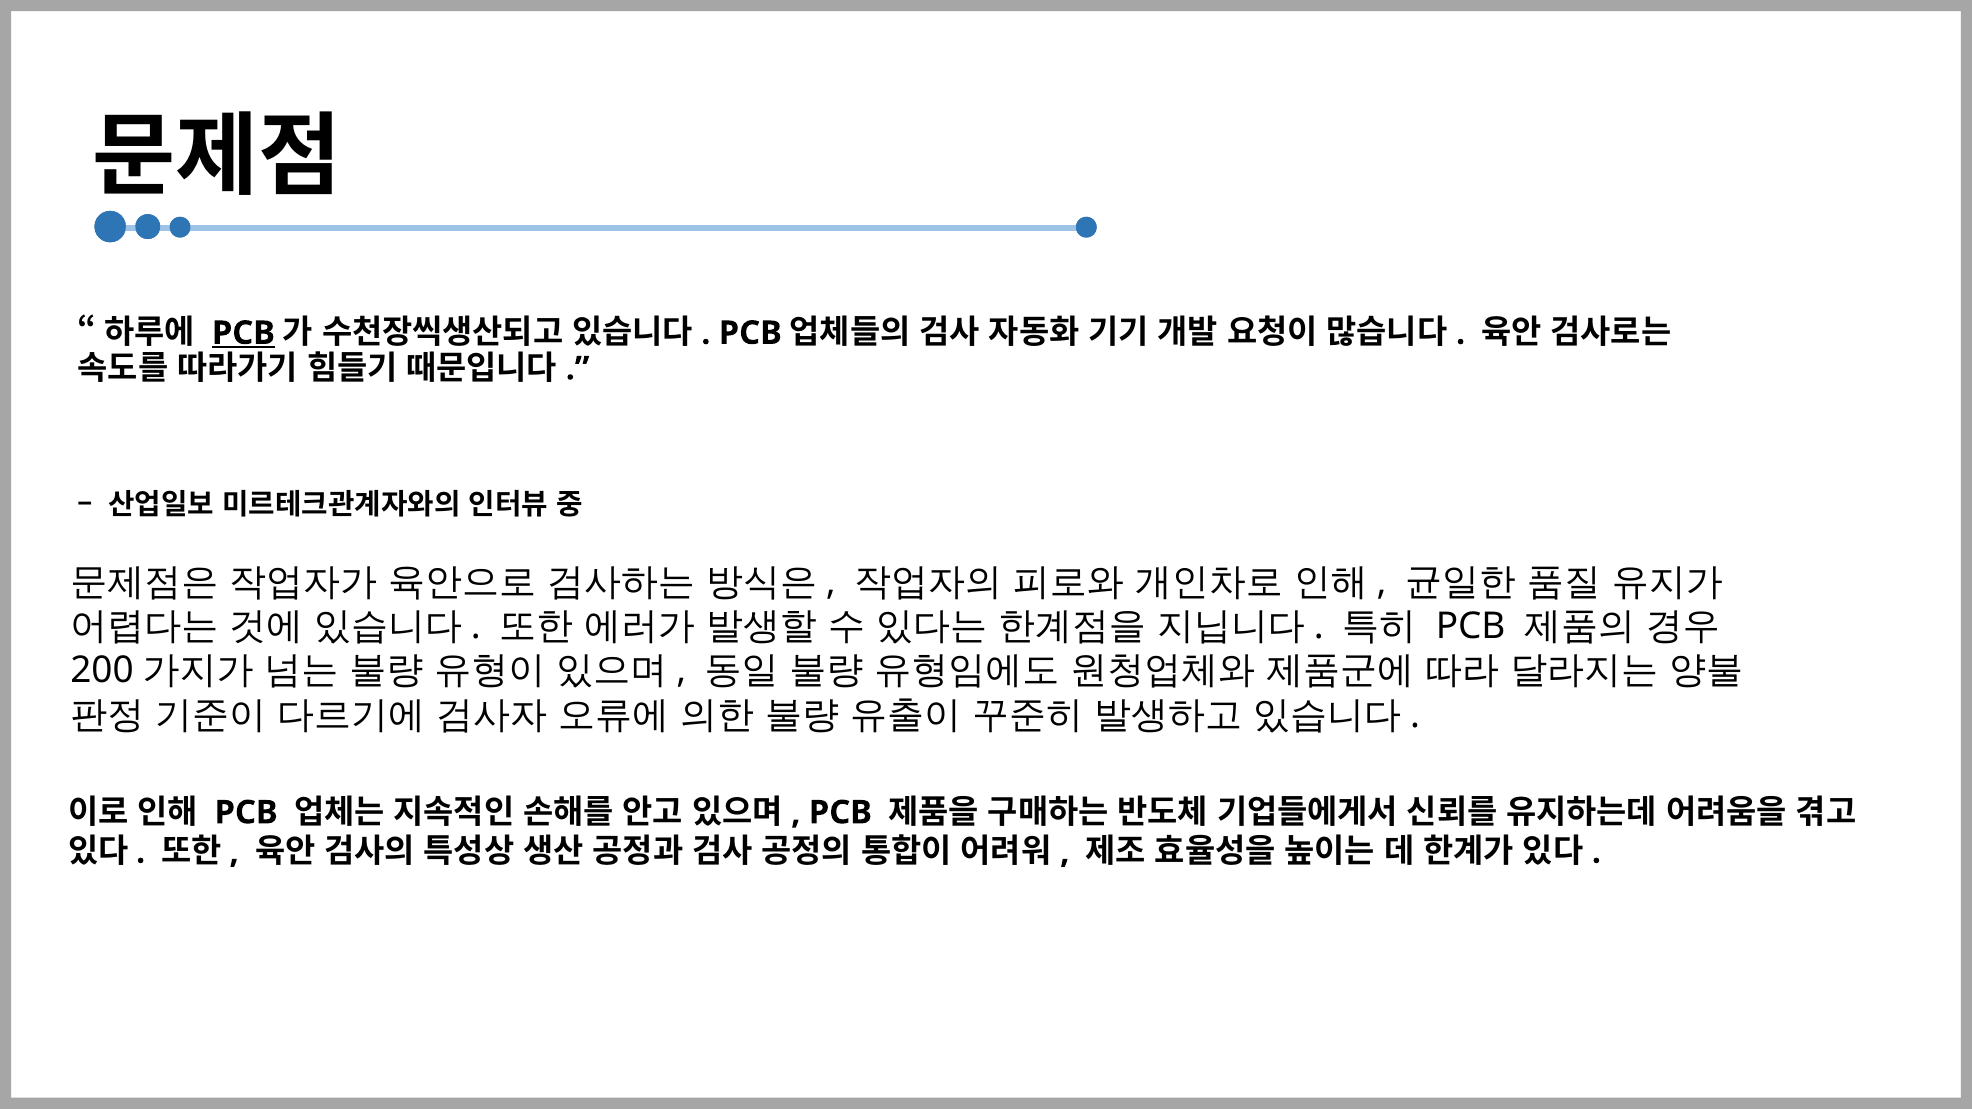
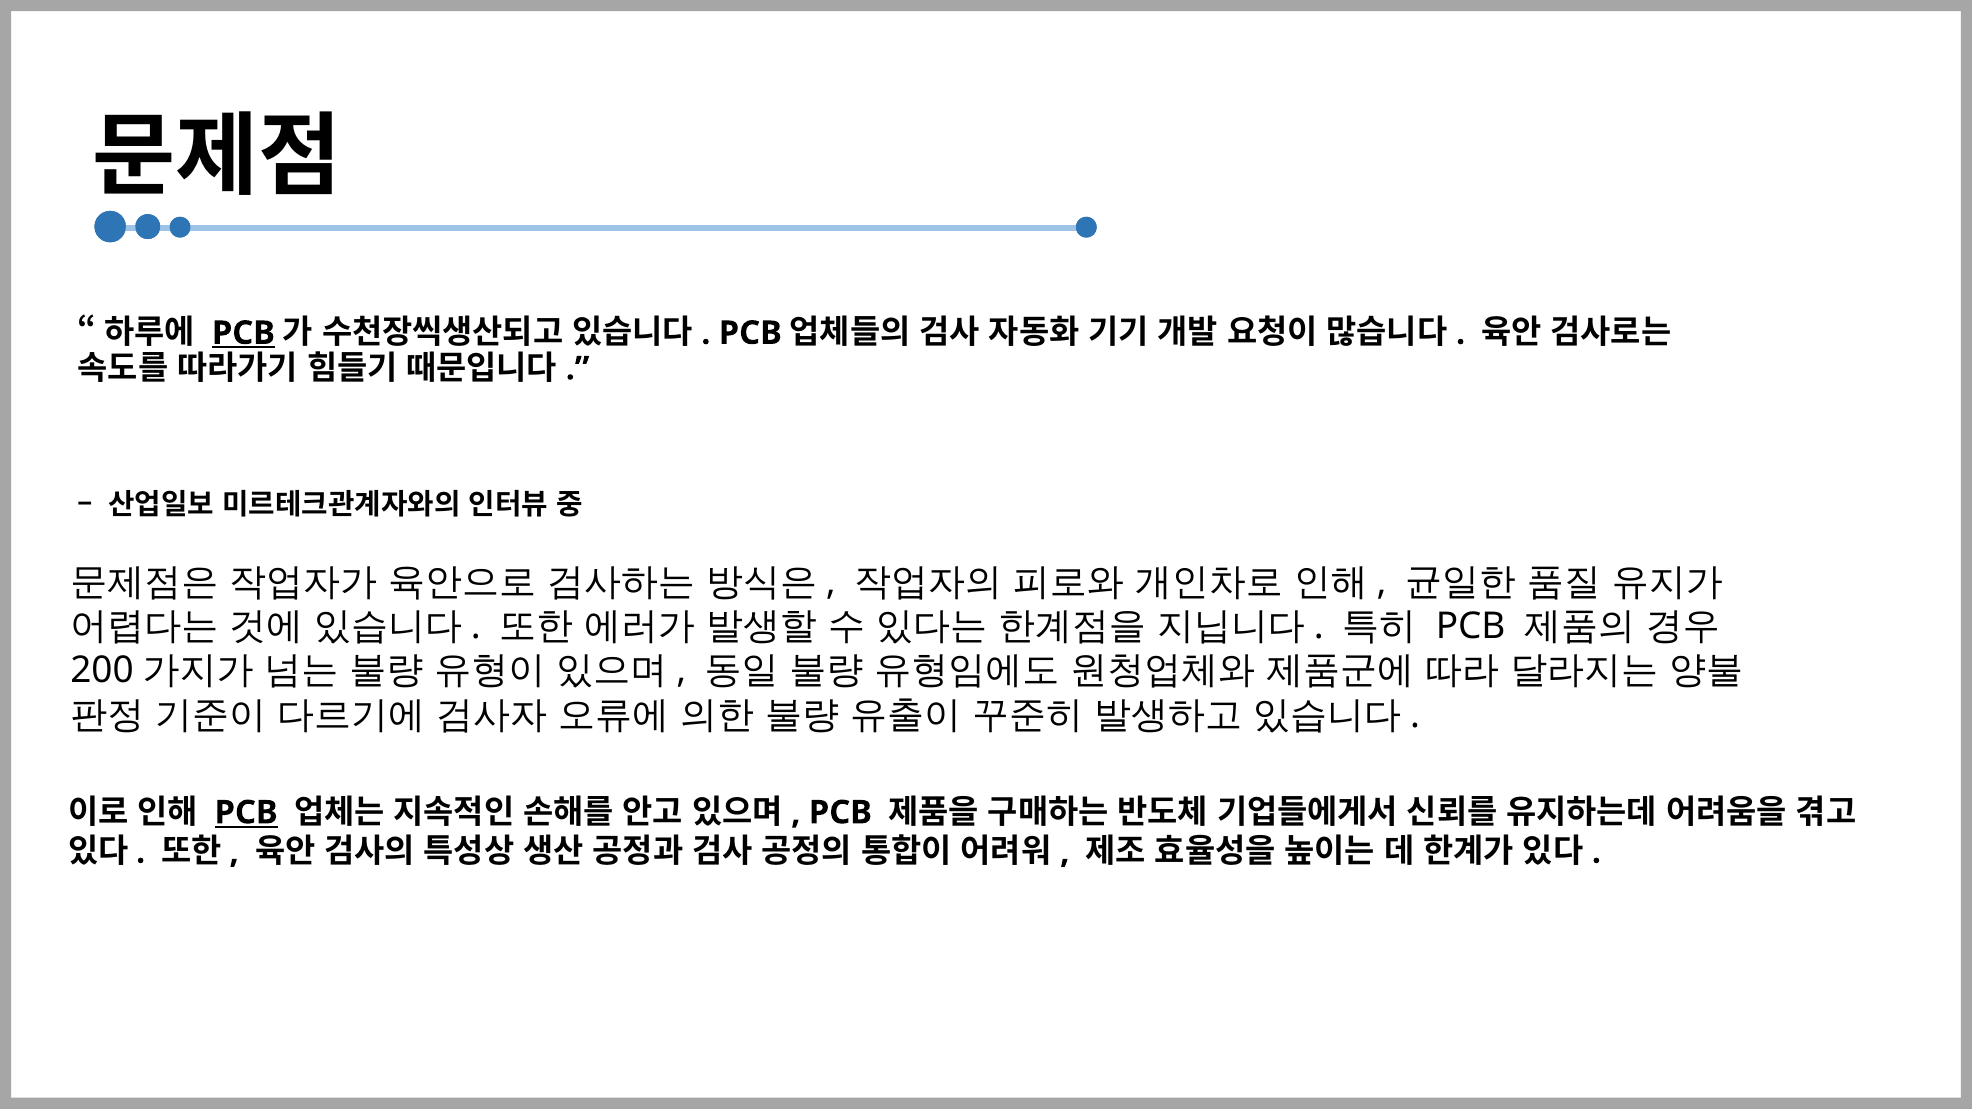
PCB underline: none -> present (246, 813)
